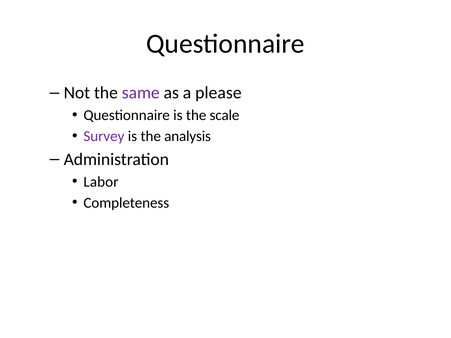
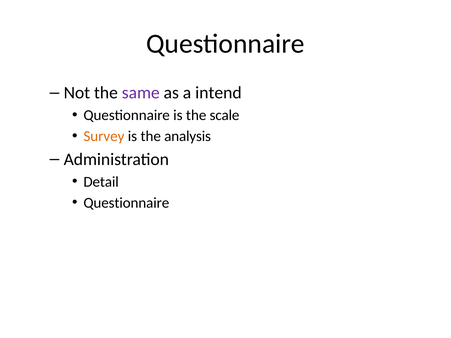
please: please -> intend (218, 93)
Survey colour: purple -> orange (104, 136)
Labor: Labor -> Detail (101, 182)
Completeness: Completeness -> Questionnaire (126, 203)
